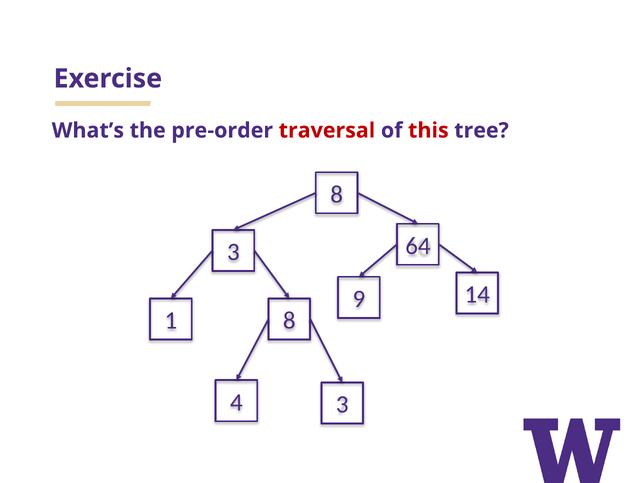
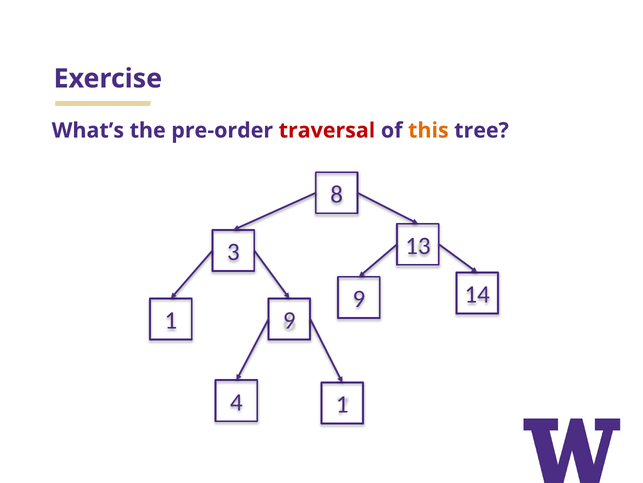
this colour: red -> orange (428, 130)
64: 64 -> 13 (418, 246)
8: 8 -> 9 (289, 320)
4 3: 3 -> 1 (342, 404)
